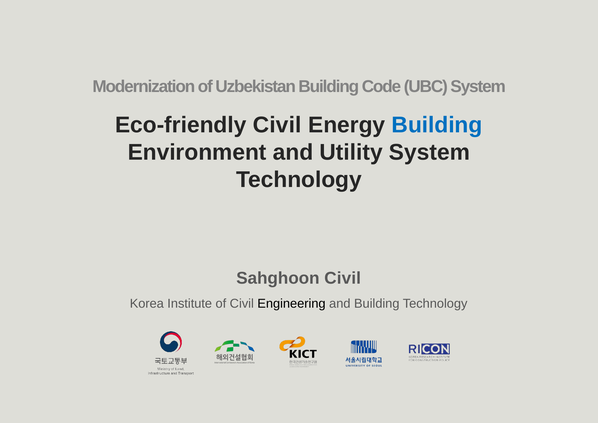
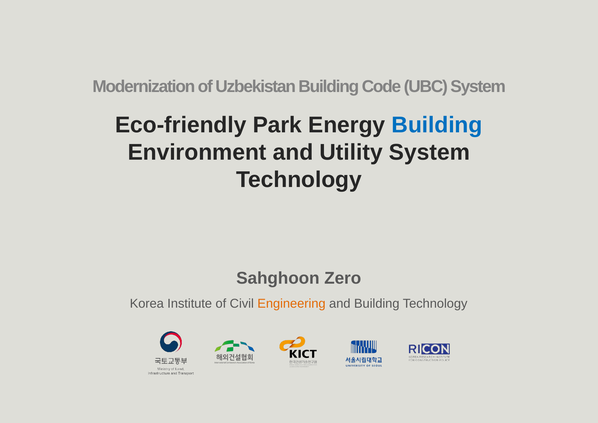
Eco-friendly Civil: Civil -> Park (277, 125)
Sahghoon Civil: Civil -> Zero (343, 278)
Engineering colour: black -> orange (291, 303)
